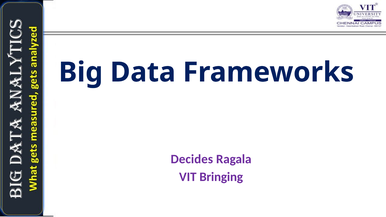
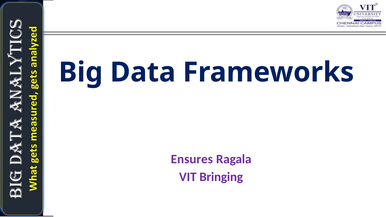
Decides: Decides -> Ensures (192, 159)
